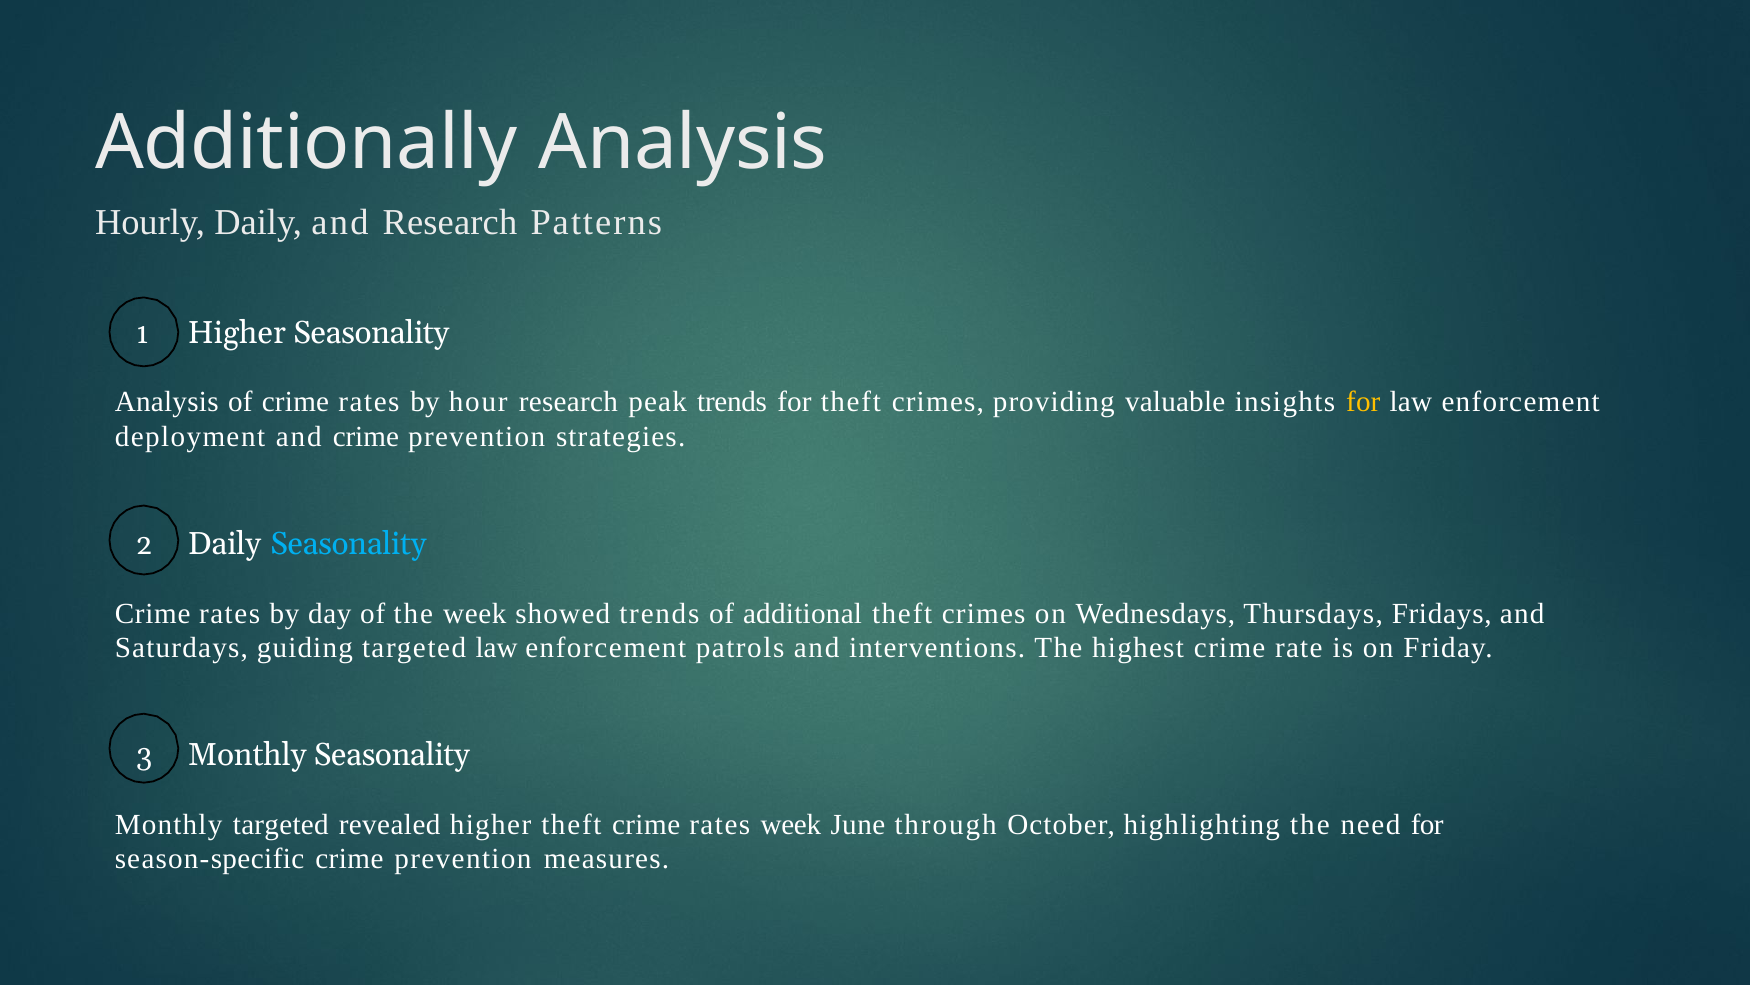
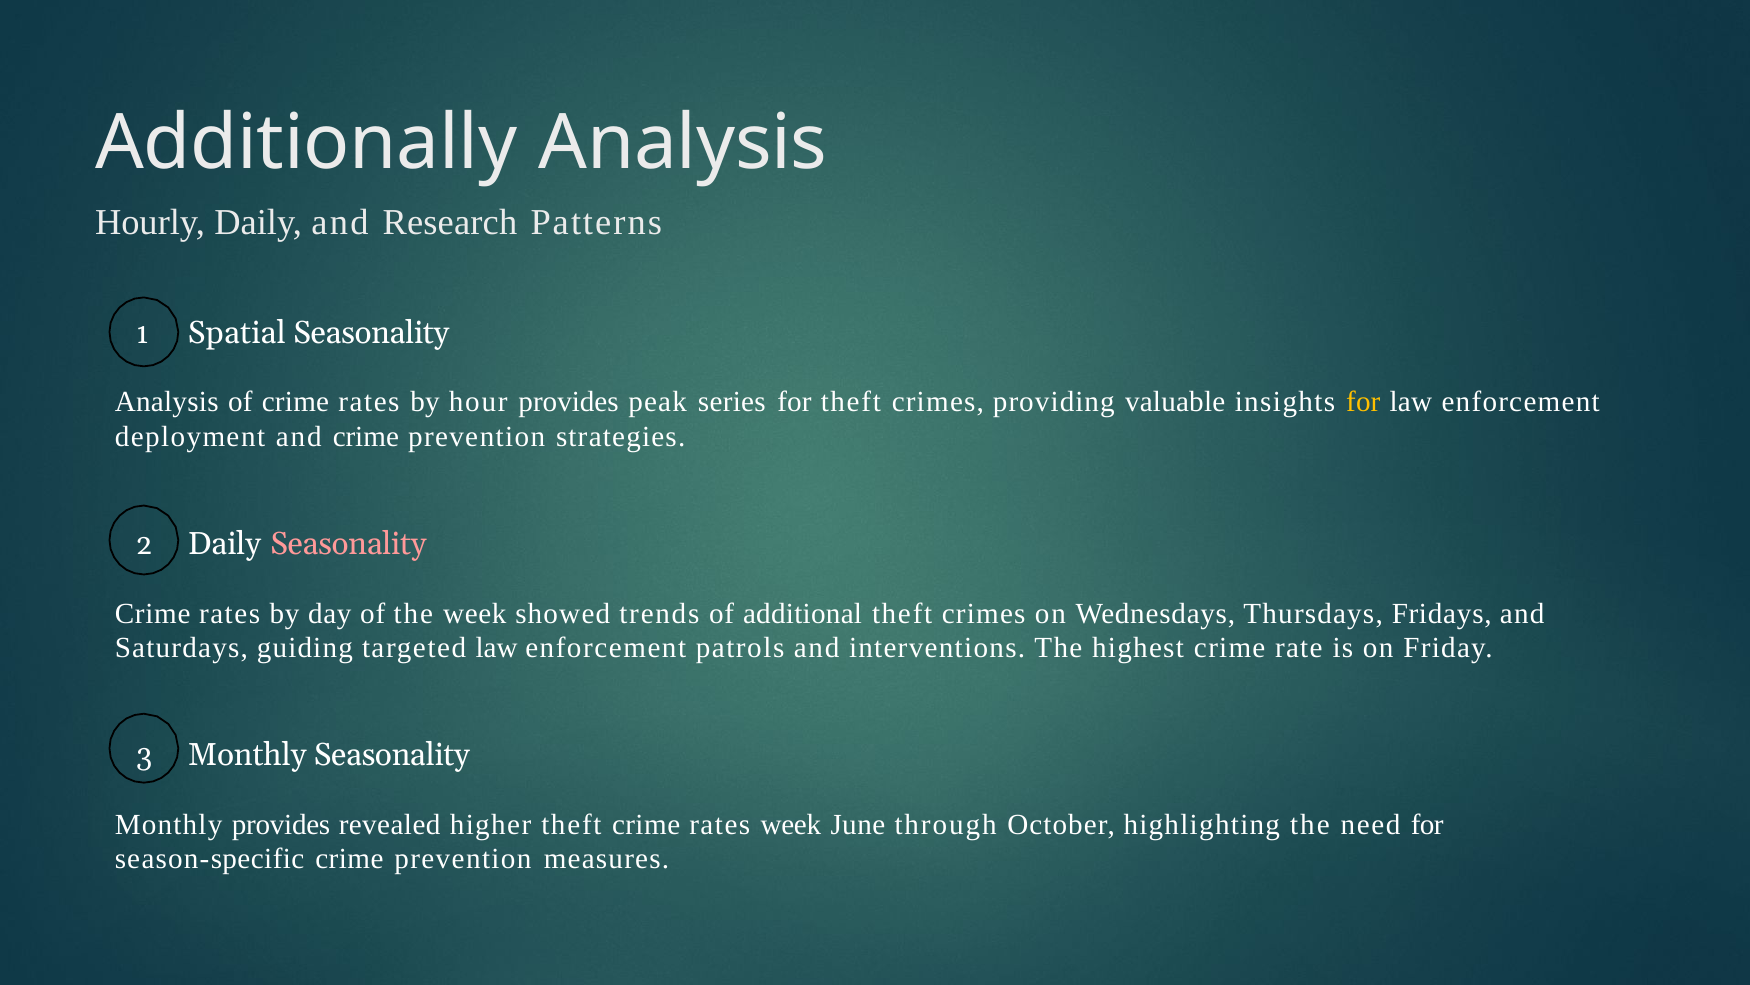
Higher: Higher -> Spatial (237, 333)
hour research: research -> provides (569, 402)
peak trends: trends -> series (732, 402)
Seasonality colour: light blue -> pink (348, 544)
Monthly targeted: targeted -> provides (281, 824)
